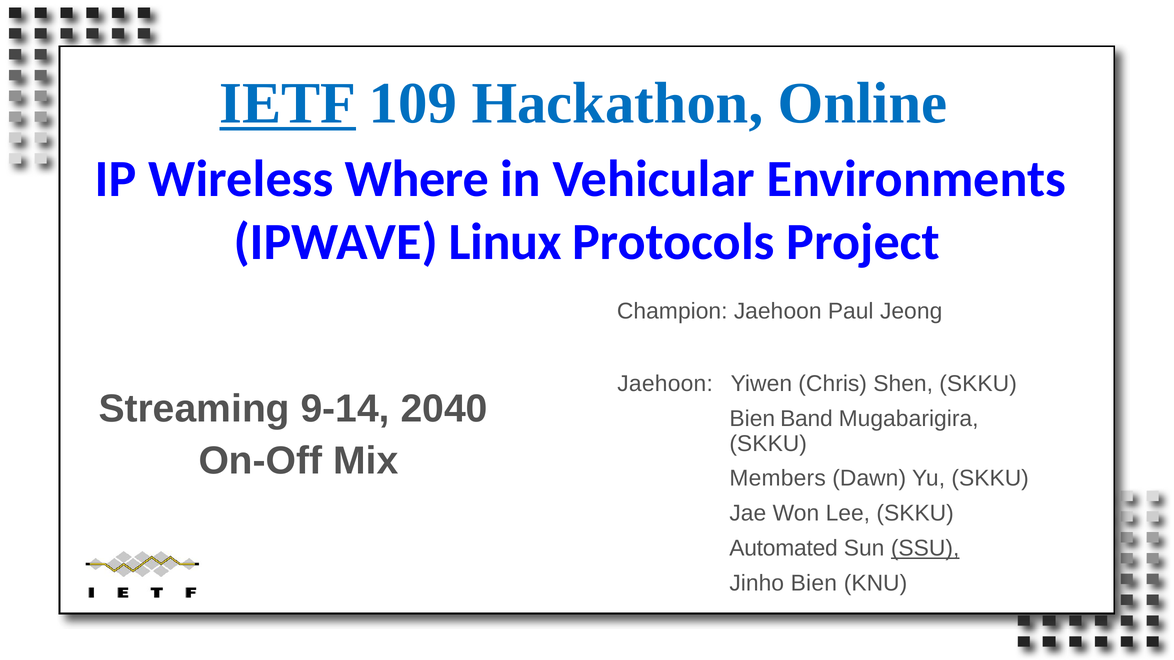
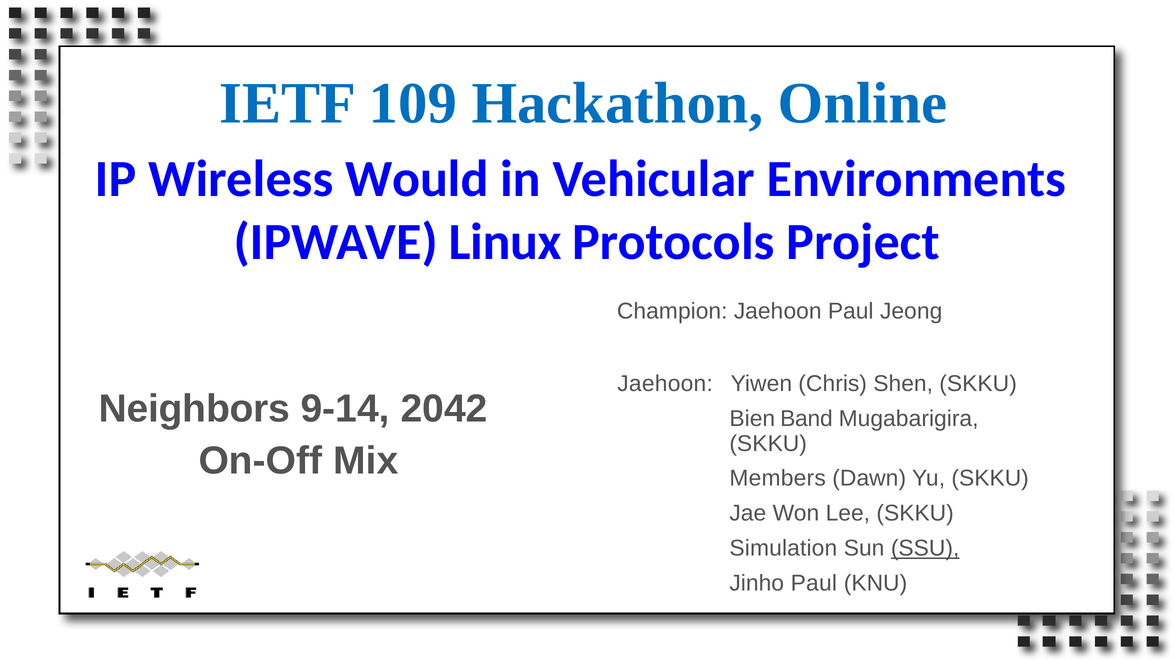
IETF underline: present -> none (288, 104)
Where: Where -> Would (417, 179)
Streaming: Streaming -> Neighbors (194, 409)
2040: 2040 -> 2042 (444, 409)
Automated: Automated -> Simulation (783, 549)
Jinho Bien: Bien -> Paul (814, 584)
